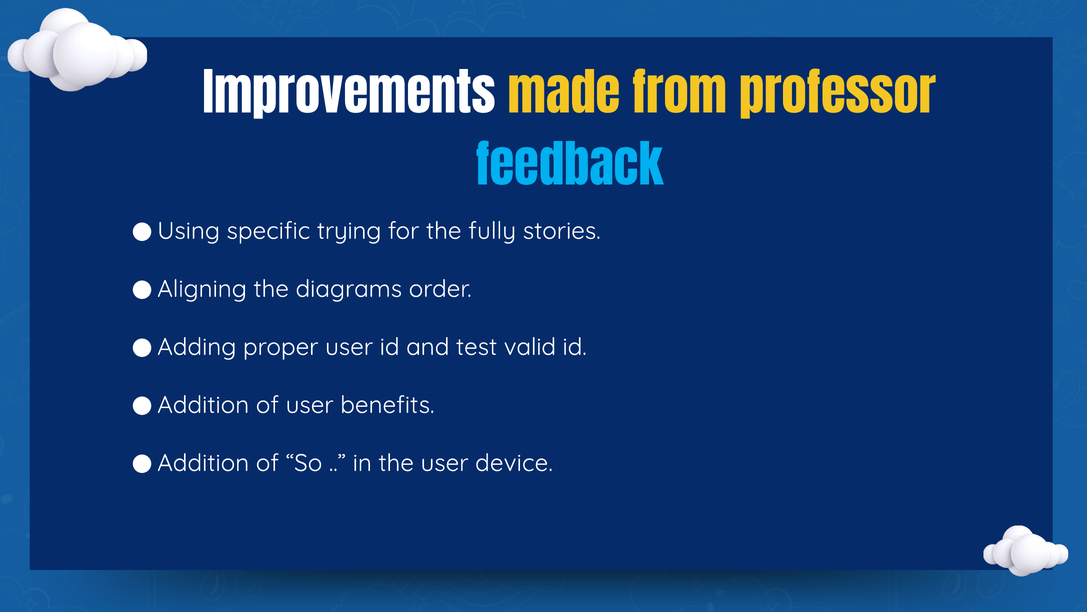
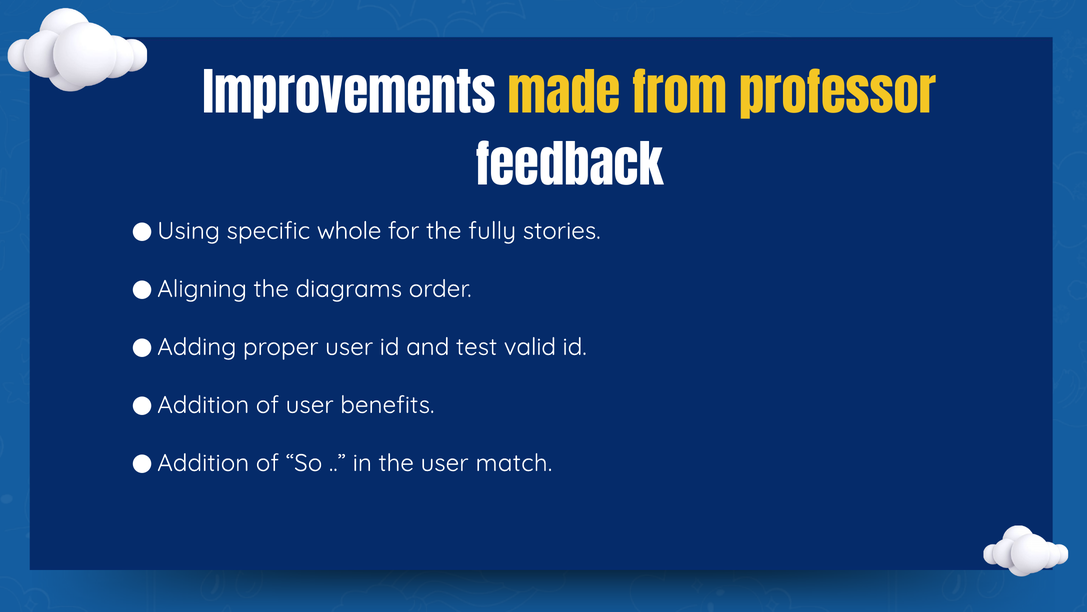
feedback colour: light blue -> white (570, 168)
trying: trying -> whole (349, 231)
device: device -> match (514, 463)
